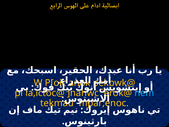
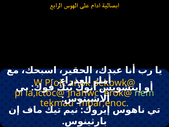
nem colour: light blue -> light green (144, 93)
